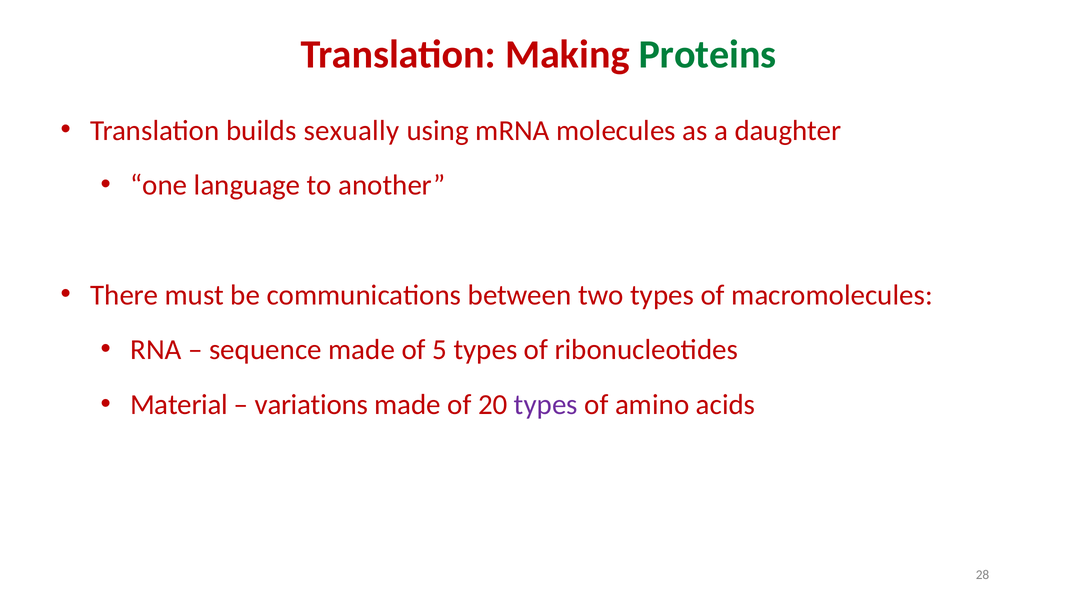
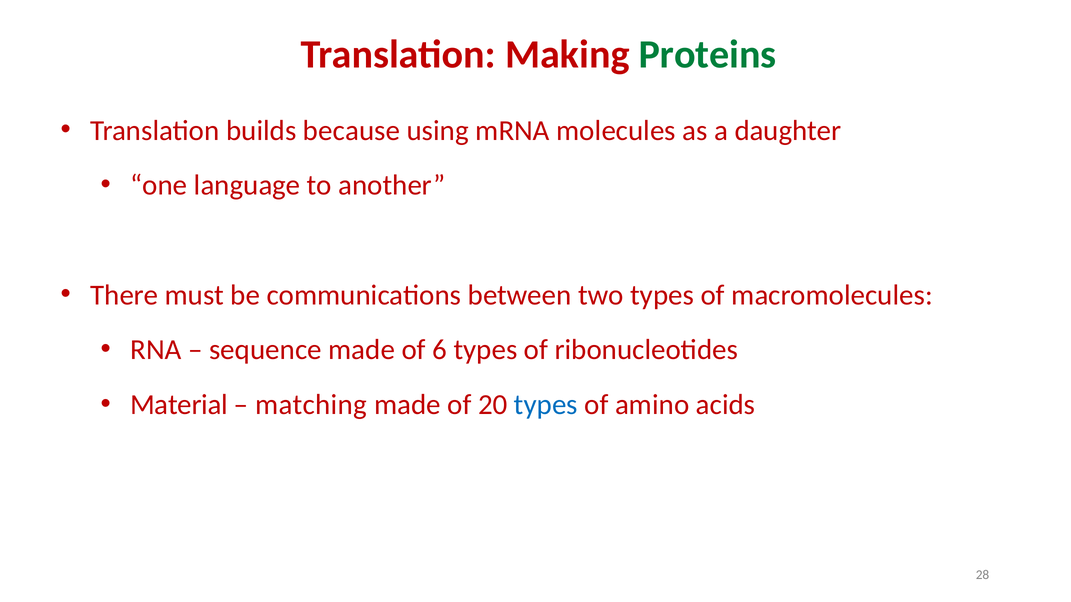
sexually: sexually -> because (352, 131)
5: 5 -> 6 (440, 350)
variations: variations -> matching (311, 405)
types colour: purple -> blue (546, 405)
